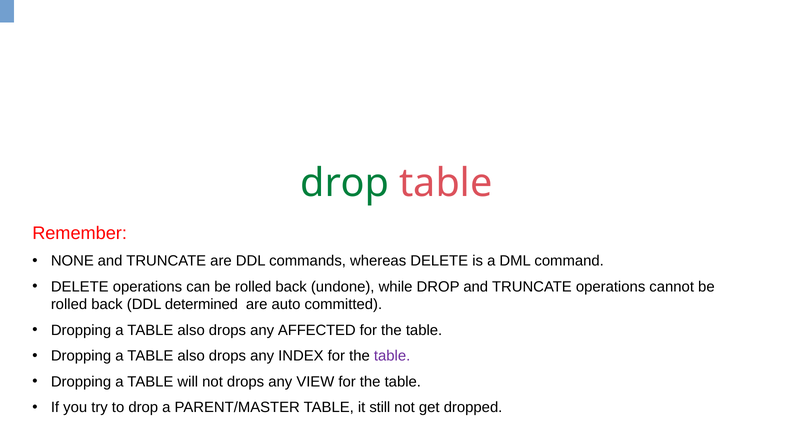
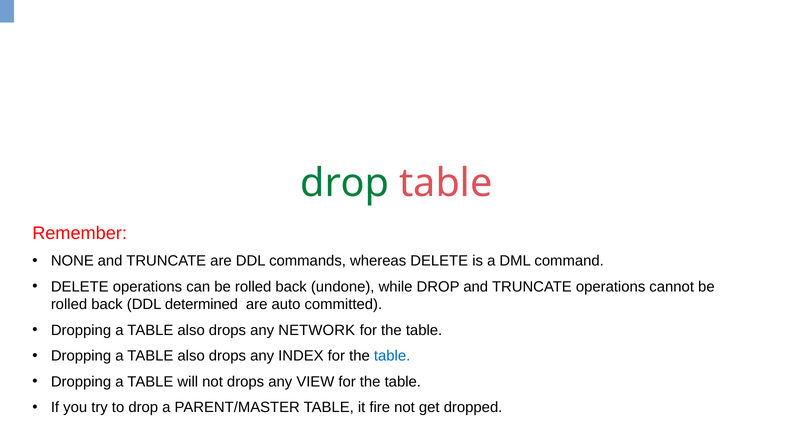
AFFECTED: AFFECTED -> NETWORK (317, 330)
table colour: purple -> blue (392, 356)
still: still -> fire (380, 408)
